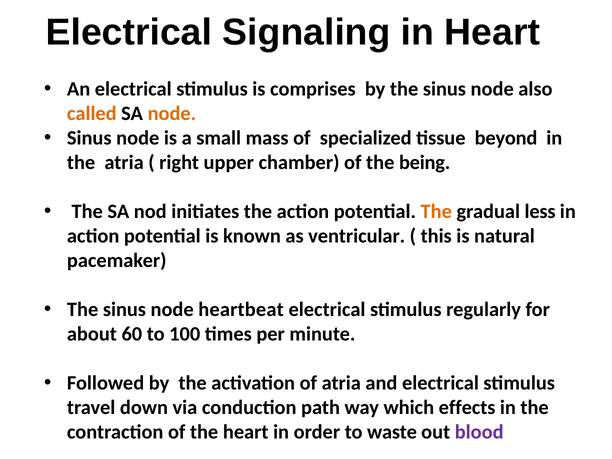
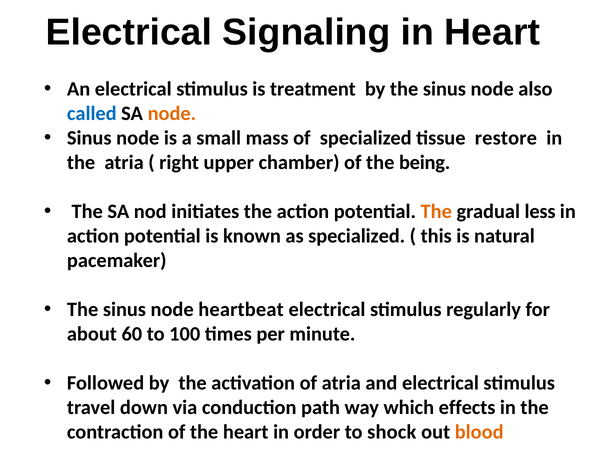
comprises: comprises -> treatment (313, 89)
called colour: orange -> blue (92, 114)
beyond: beyond -> restore (506, 138)
as ventricular: ventricular -> specialized (357, 236)
waste: waste -> shock (392, 432)
blood colour: purple -> orange (479, 432)
